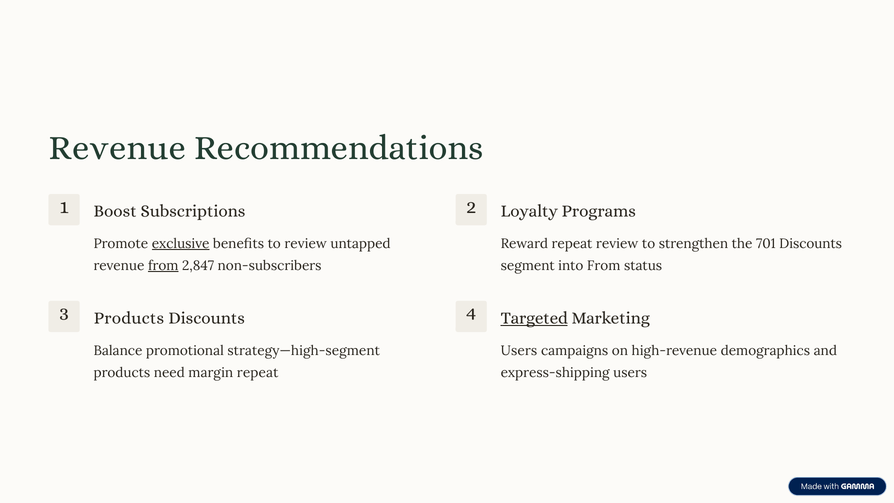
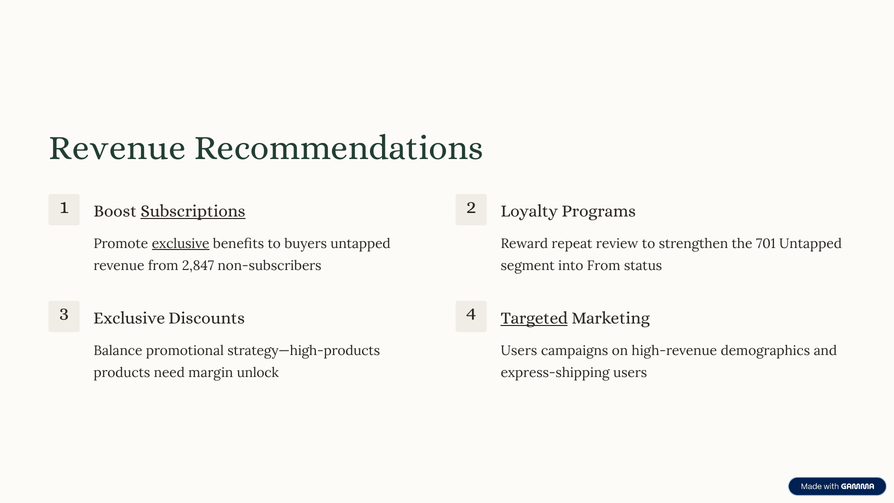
Subscriptions underline: none -> present (193, 211)
to review: review -> buyers (306, 244)
701 Discounts: Discounts -> Untapped (811, 244)
from underline: present -> none (163, 266)
3 Products: Products -> Exclusive (129, 318)
strategy—high-segment: strategy—high-segment -> strategy—high-products (304, 350)
margin repeat: repeat -> unlock (258, 373)
